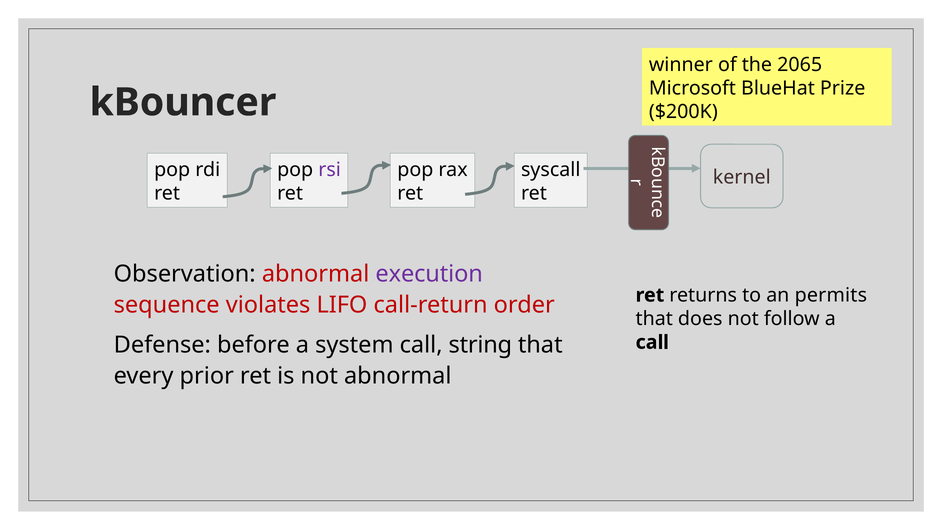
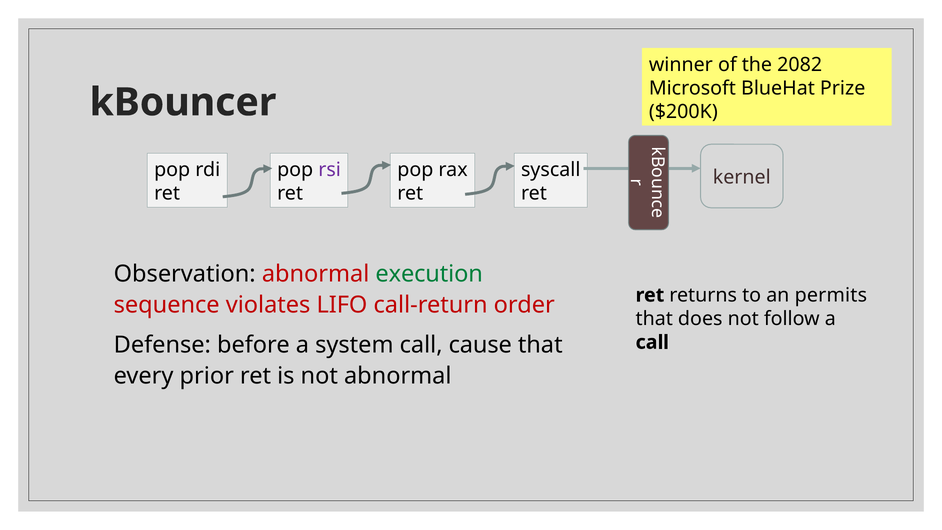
2065: 2065 -> 2082 (800, 65)
execution colour: purple -> green (429, 274)
string: string -> cause (480, 345)
